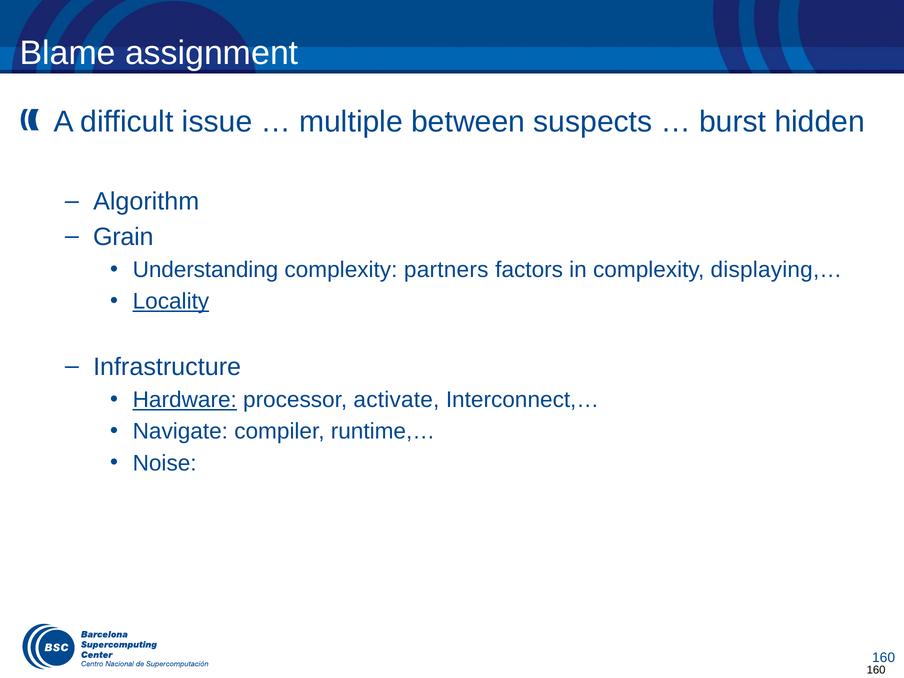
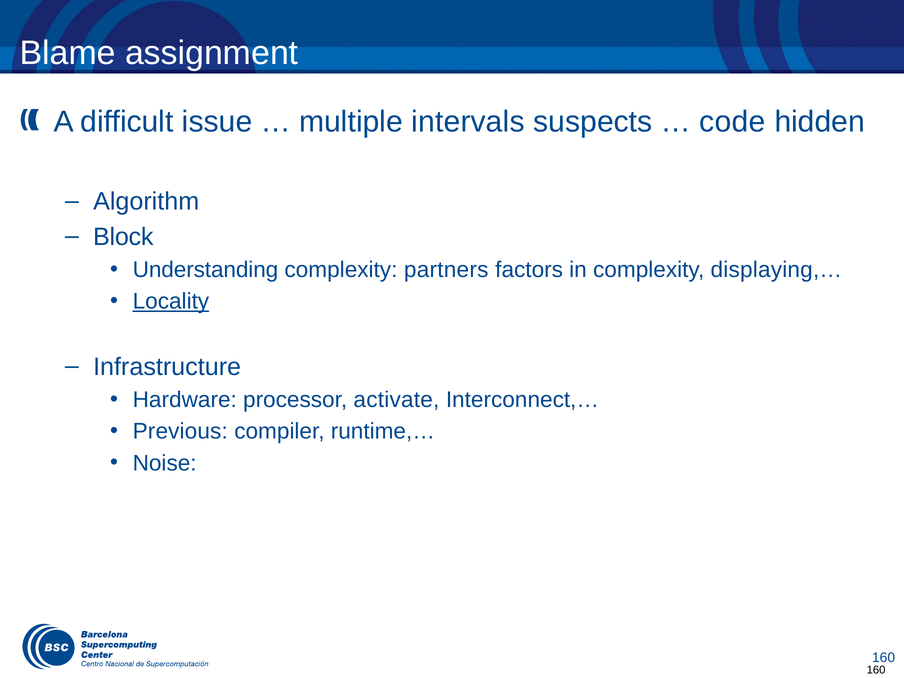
between: between -> intervals (468, 122)
burst: burst -> code (733, 122)
Grain: Grain -> Block (123, 237)
Hardware underline: present -> none (185, 400)
Navigate: Navigate -> Previous (180, 432)
